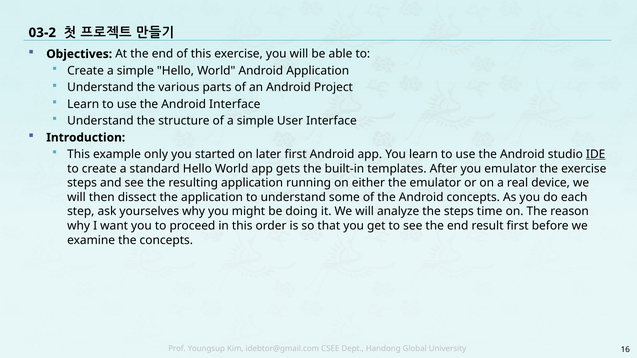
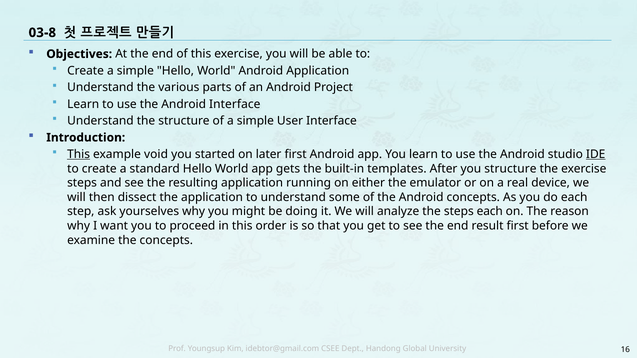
03-2: 03-2 -> 03-8 (42, 33)
This underline: none -> present (79, 154)
only: only -> void (156, 154)
you emulator: emulator -> structure (510, 169)
steps time: time -> each (490, 212)
